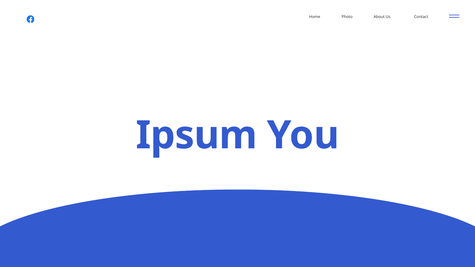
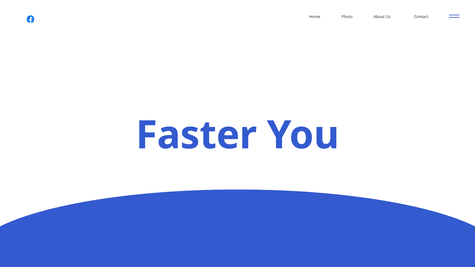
Ipsum: Ipsum -> Faster (196, 135)
